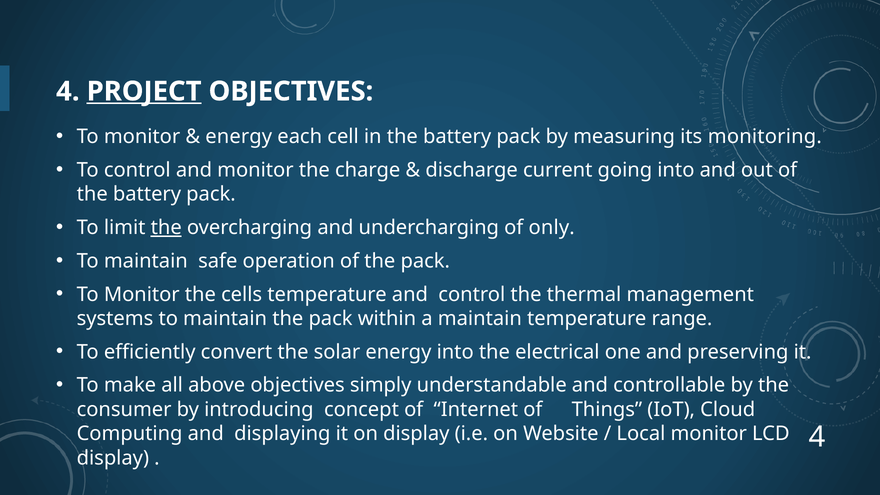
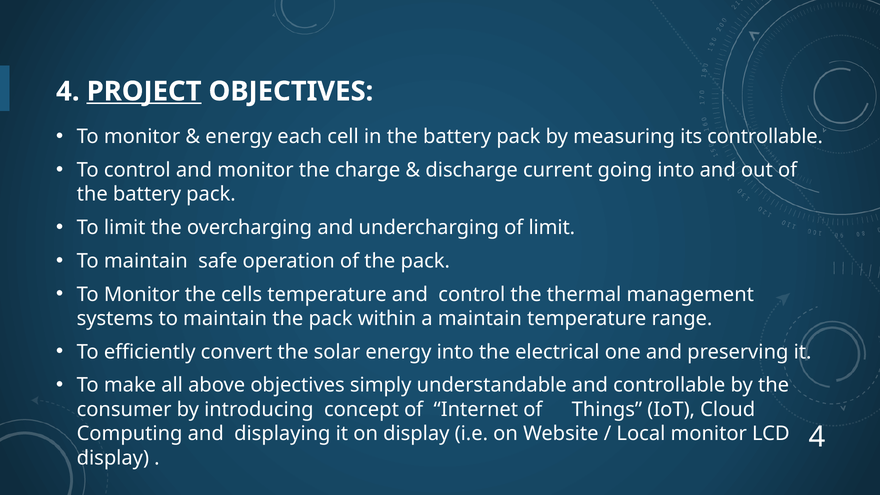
its monitoring: monitoring -> controllable (765, 137)
the underline: present -> none (166, 228)
of only: only -> limit (552, 228)
